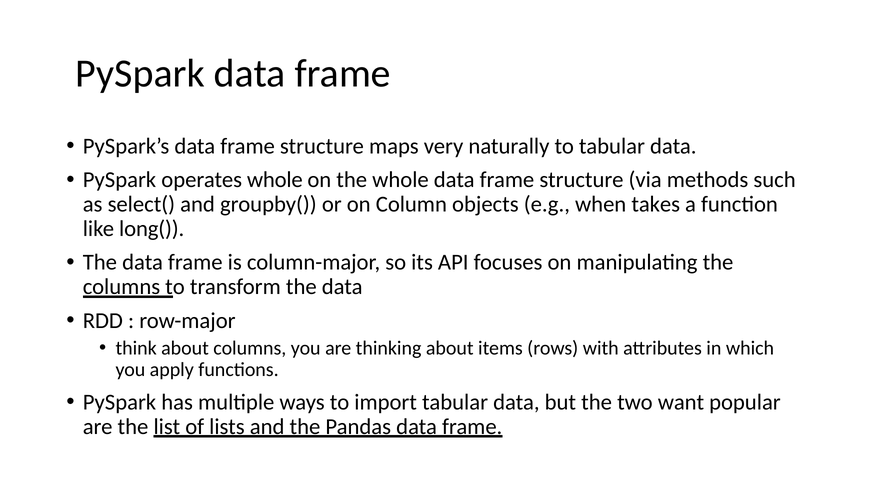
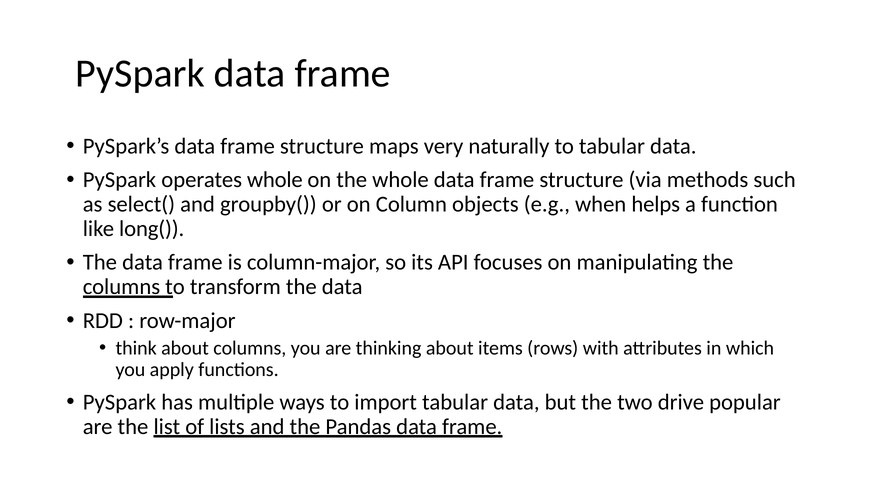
takes: takes -> helps (656, 204)
want: want -> drive (681, 402)
